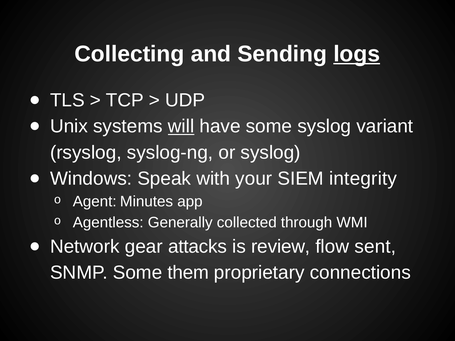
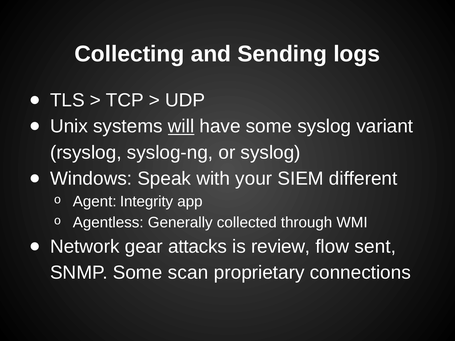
logs underline: present -> none (357, 54)
integrity: integrity -> different (363, 179)
Minutes: Minutes -> Integrity (147, 202)
them: them -> scan (188, 273)
